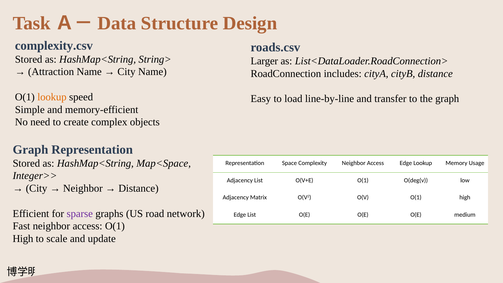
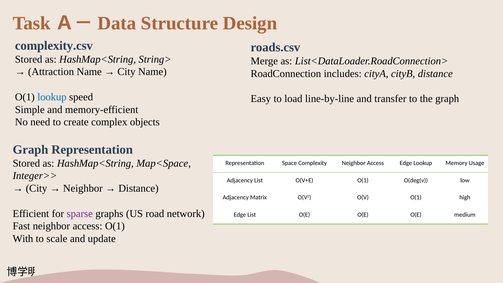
Larger: Larger -> Merge (264, 61)
lookup colour: orange -> blue (52, 97)
High: High -> With (23, 239)
